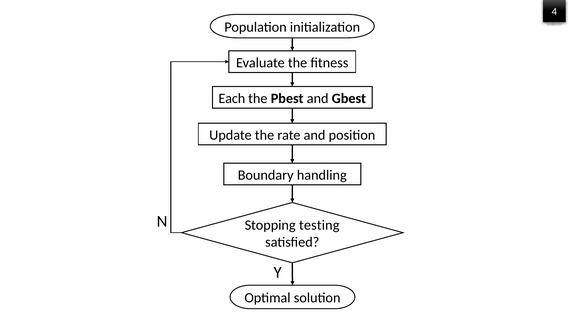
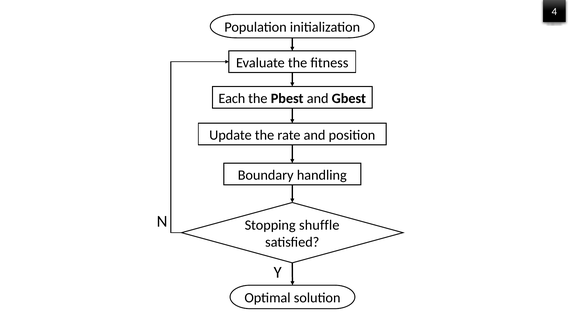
testing: testing -> shuffle (319, 225)
